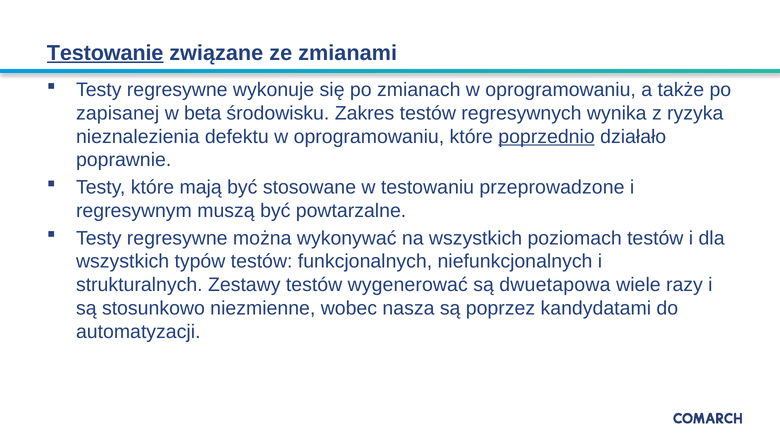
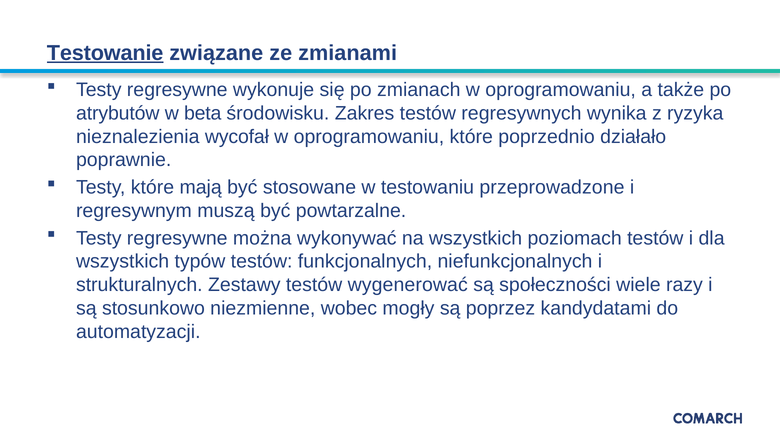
zapisanej: zapisanej -> atrybutów (118, 113)
defektu: defektu -> wycofał (237, 137)
poprzednio underline: present -> none (547, 137)
dwuetapowa: dwuetapowa -> społeczności (555, 285)
nasza: nasza -> mogły (408, 308)
